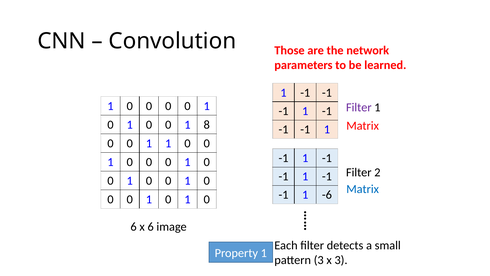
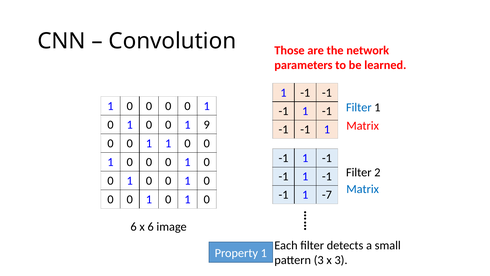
Filter colour: purple -> blue (359, 107)
8: 8 -> 9 (207, 124)
-6: -6 -> -7 (327, 195)
